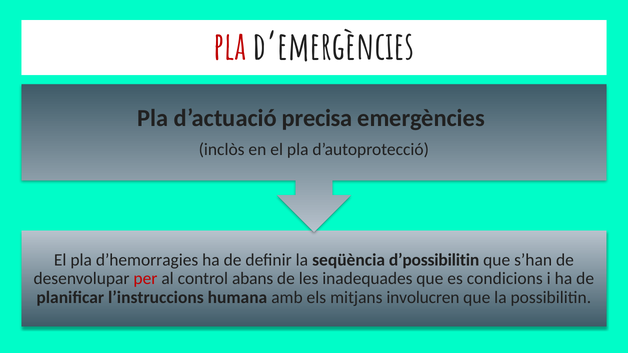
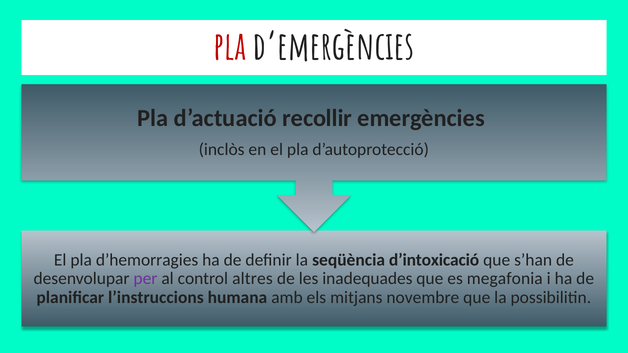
precisa: precisa -> recollir (317, 119)
d’possibilitin: d’possibilitin -> d’intoxicació (434, 260)
per colour: red -> purple (145, 279)
abans: abans -> altres (252, 279)
condicions: condicions -> megafonia (505, 279)
involucren: involucren -> novembre (423, 298)
